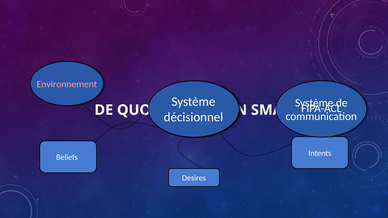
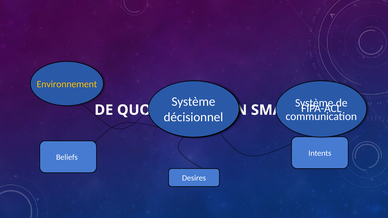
Environnement colour: pink -> yellow (67, 84)
